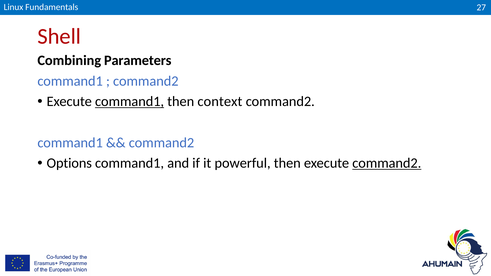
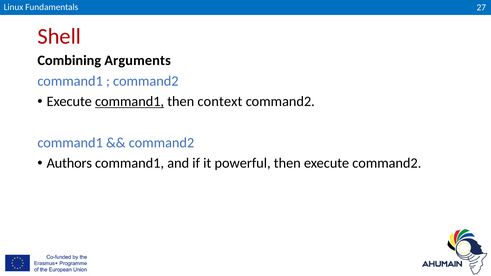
Parameters: Parameters -> Arguments (138, 61)
Options: Options -> Authors (69, 163)
command2 underline: present -> none (387, 163)
